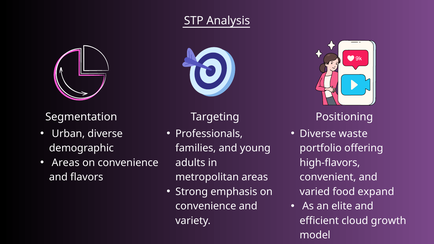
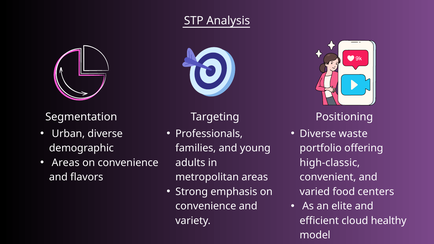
high-flavors: high-flavors -> high-classic (330, 163)
expand: expand -> centers (376, 192)
growth: growth -> healthy (389, 221)
